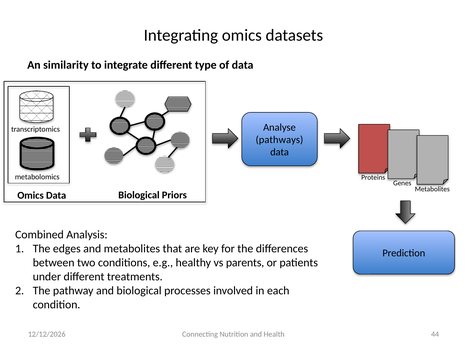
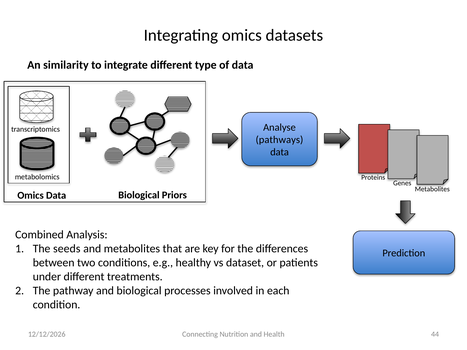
edges: edges -> seeds (67, 249)
parents: parents -> dataset (245, 263)
